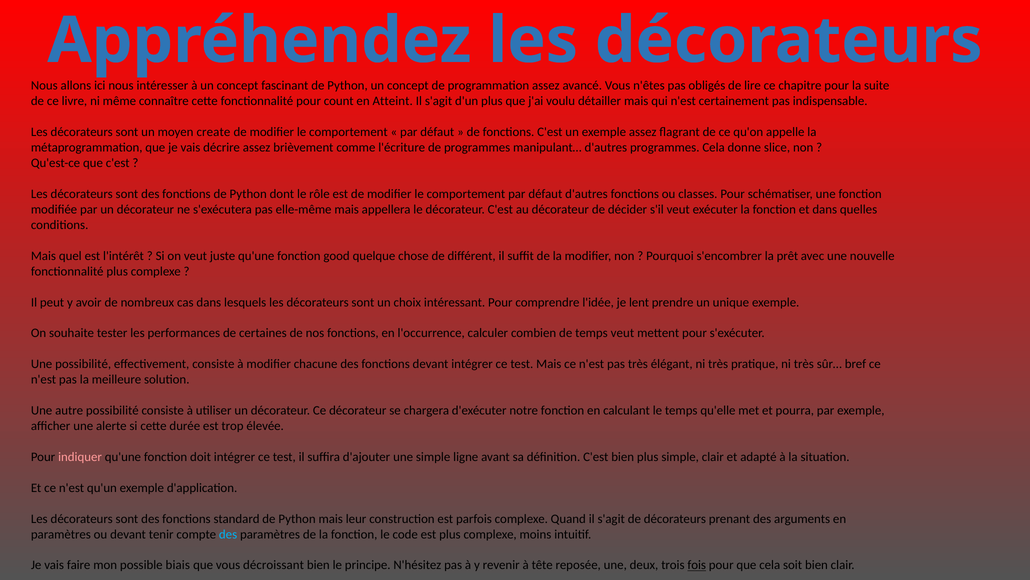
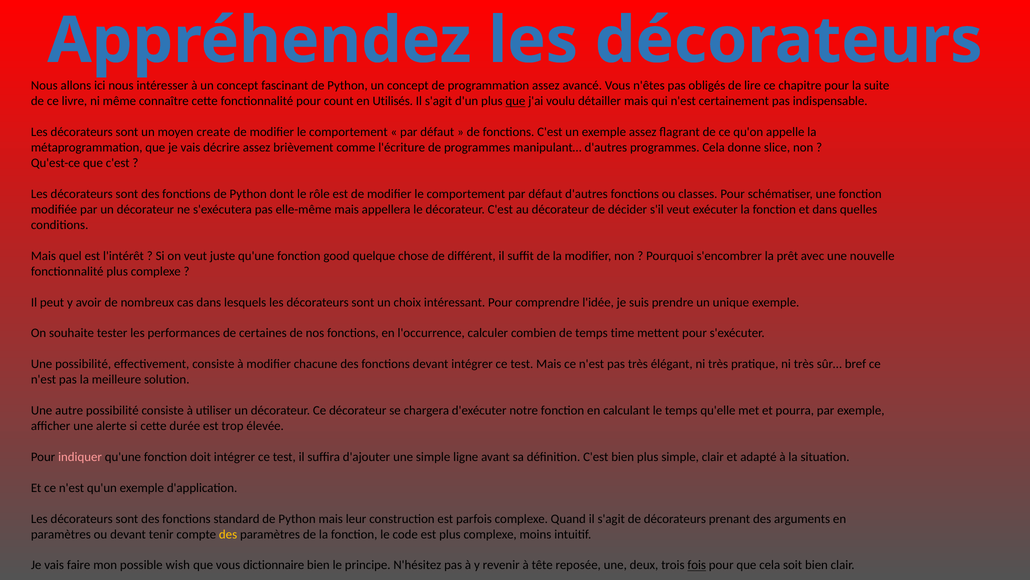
Atteint: Atteint -> Utilisés (393, 101)
que underline: none -> present (515, 101)
lent: lent -> suis (639, 302)
temps veut: veut -> time (622, 333)
des colour: light blue -> yellow (228, 534)
biais: biais -> wish (178, 565)
décroissant: décroissant -> dictionnaire (274, 565)
